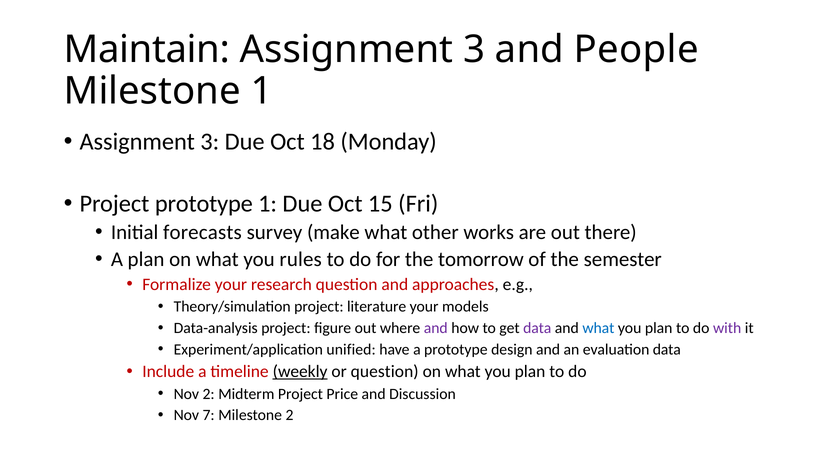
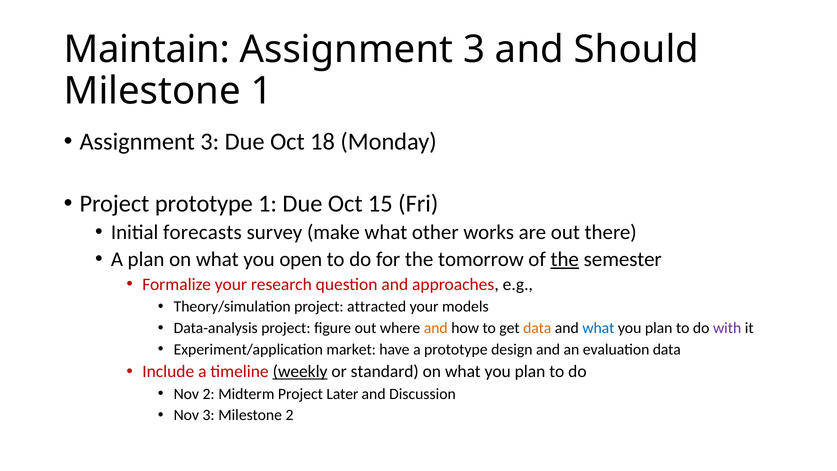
People: People -> Should (636, 50)
rules: rules -> open (301, 259)
the underline: none -> present (565, 259)
literature: literature -> attracted (377, 307)
and colour: purple -> orange (436, 328)
data colour: purple -> orange (537, 328)
unified: unified -> market (351, 349)
or question: question -> standard (385, 371)
Price: Price -> Later (342, 394)
Nov 7: 7 -> 3 (209, 415)
